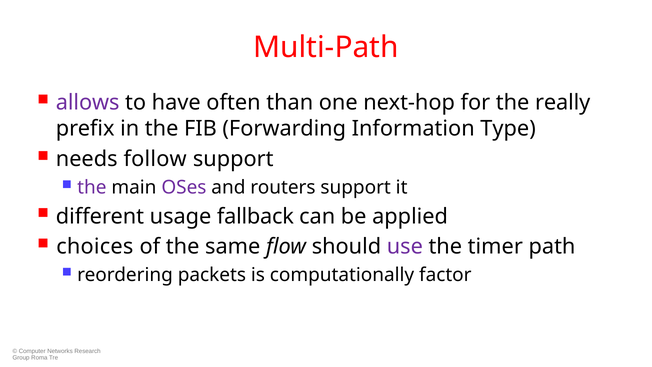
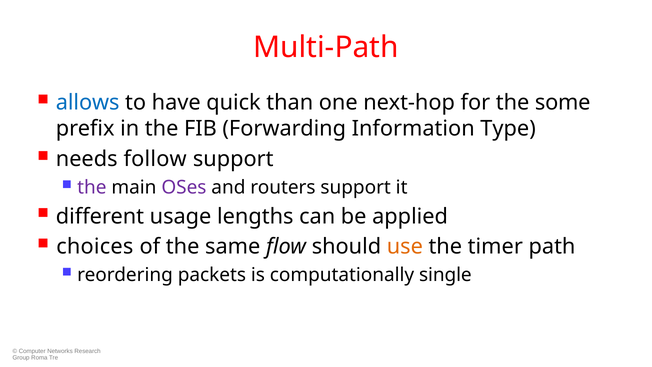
allows colour: purple -> blue (88, 103)
often: often -> quick (233, 103)
really: really -> some (563, 103)
fallback: fallback -> lengths (255, 216)
use colour: purple -> orange (405, 247)
factor: factor -> single (445, 275)
